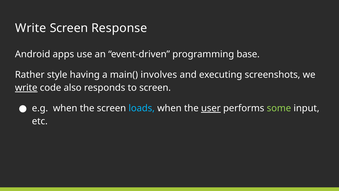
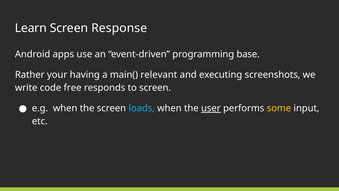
Write: Write -> Learn (31, 28)
style: style -> your (57, 75)
involves: involves -> relevant (159, 75)
write underline: present -> none (26, 88)
also: also -> free (73, 88)
some colour: light green -> yellow (279, 108)
